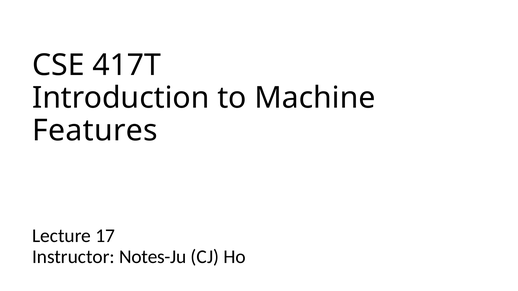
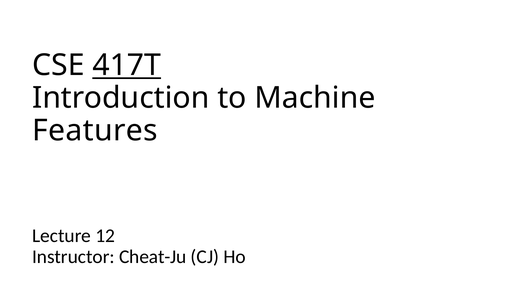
417T underline: none -> present (127, 65)
17: 17 -> 12 (105, 236)
Notes-Ju: Notes-Ju -> Cheat-Ju (153, 257)
